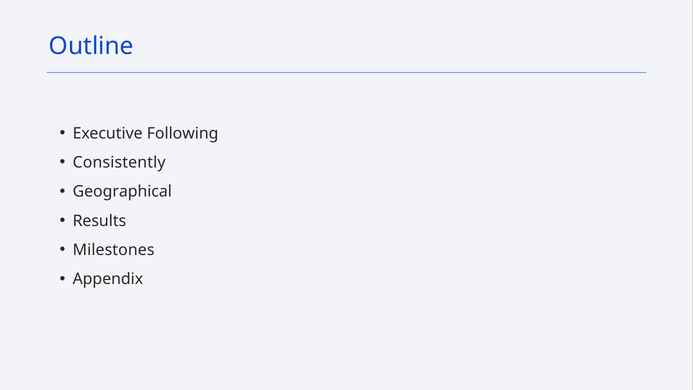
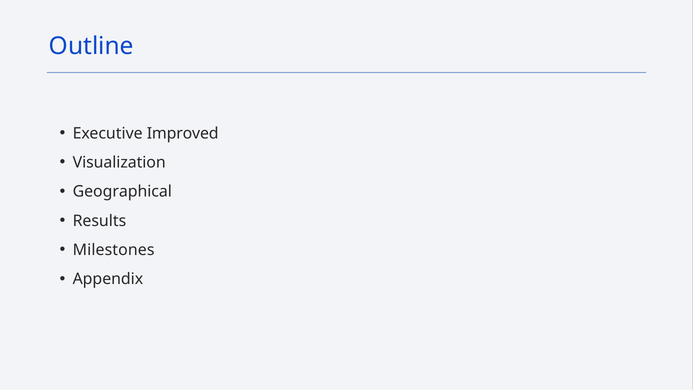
Following: Following -> Improved (183, 133)
Consistently: Consistently -> Visualization (119, 162)
